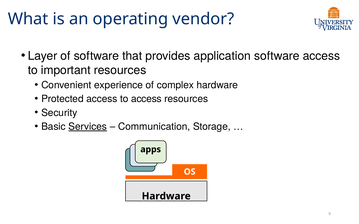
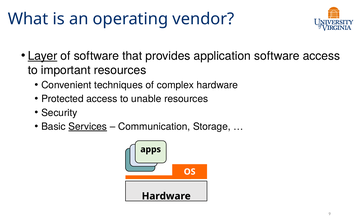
Layer underline: none -> present (43, 56)
experience: experience -> techniques (119, 85)
to access: access -> unable (146, 99)
